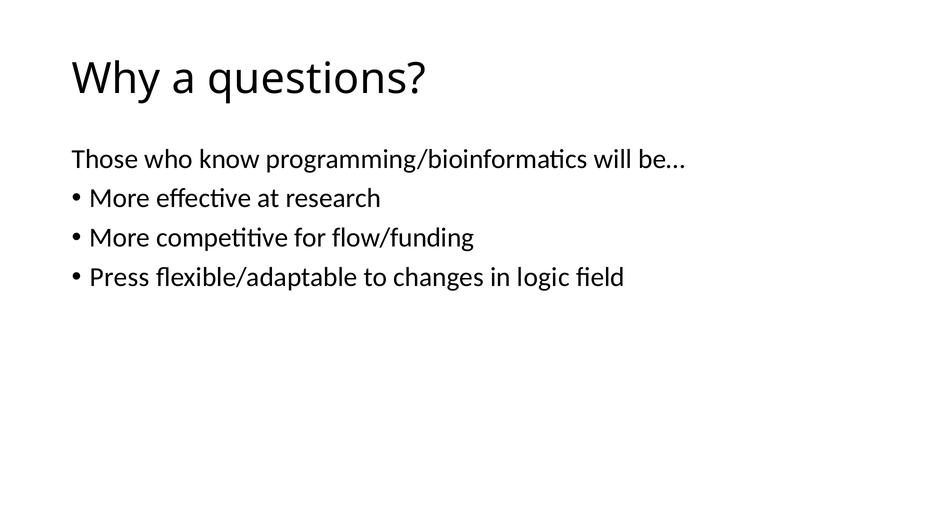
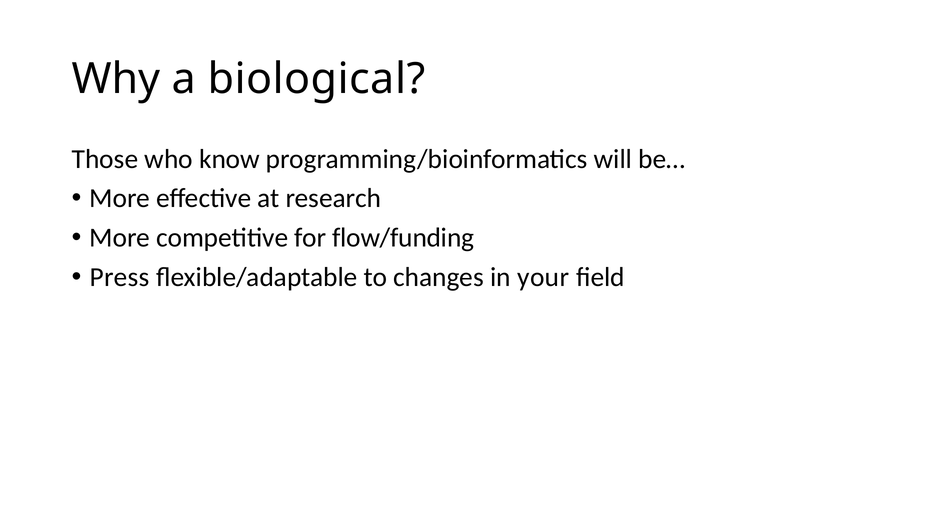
questions: questions -> biological (317, 79)
logic: logic -> your (543, 277)
